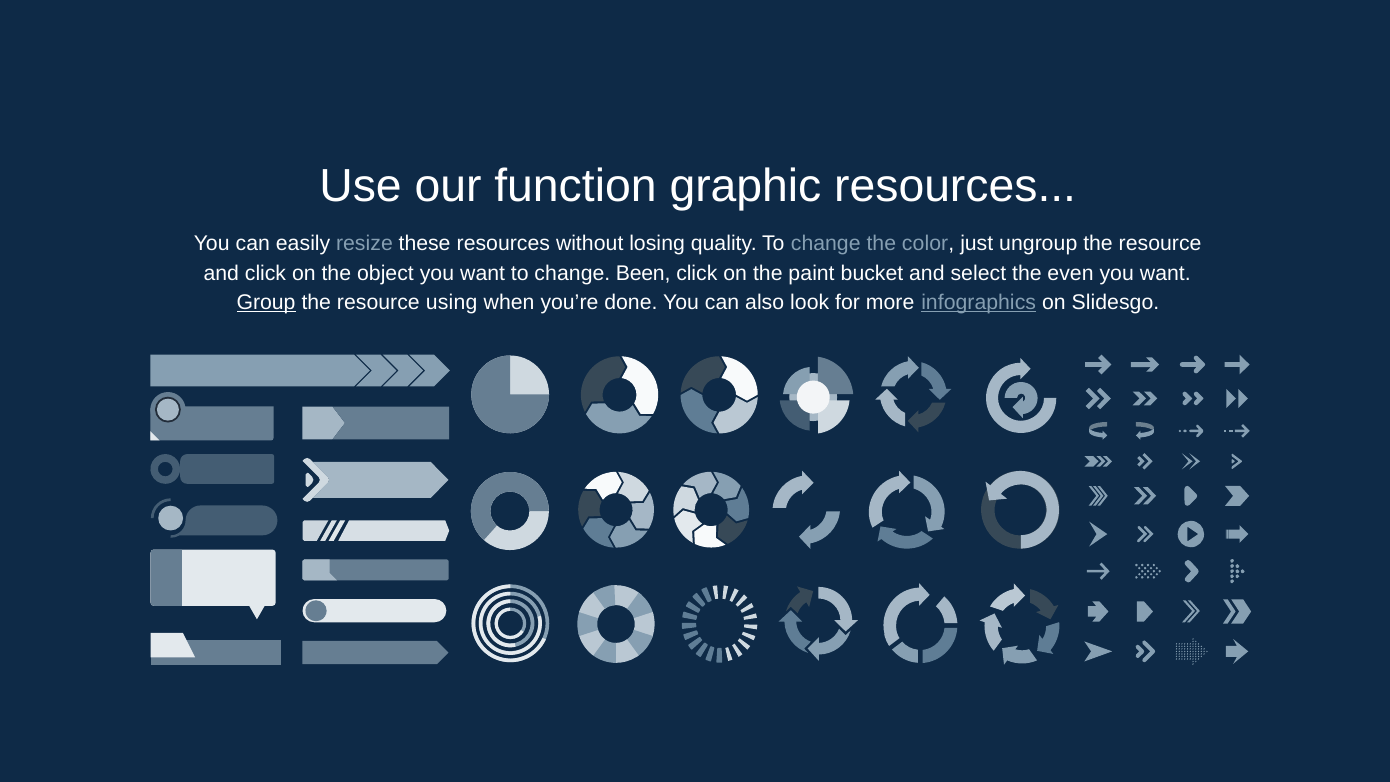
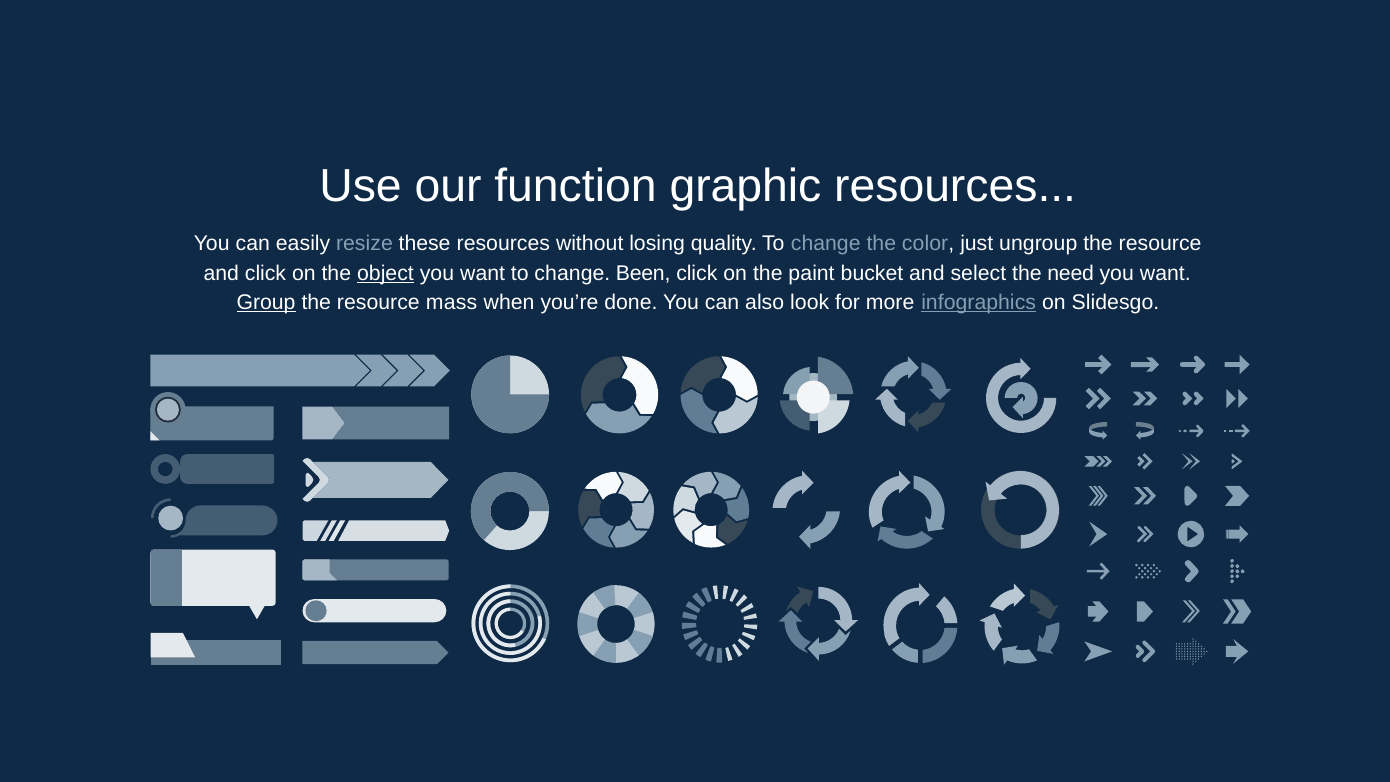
object underline: none -> present (385, 273)
even: even -> need (1071, 273)
using: using -> mass (452, 302)
